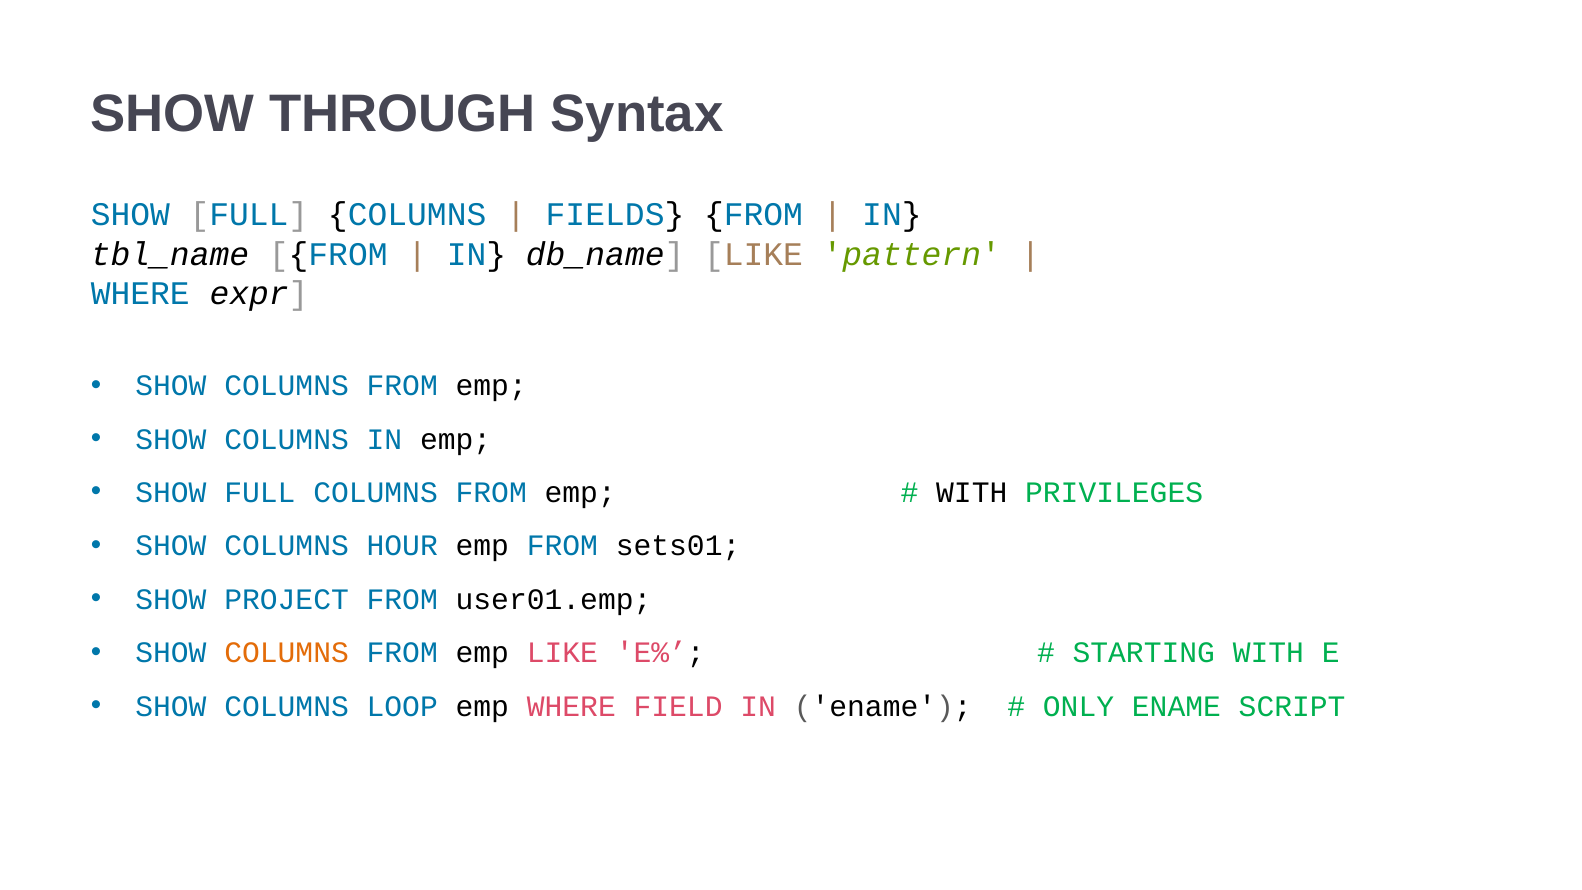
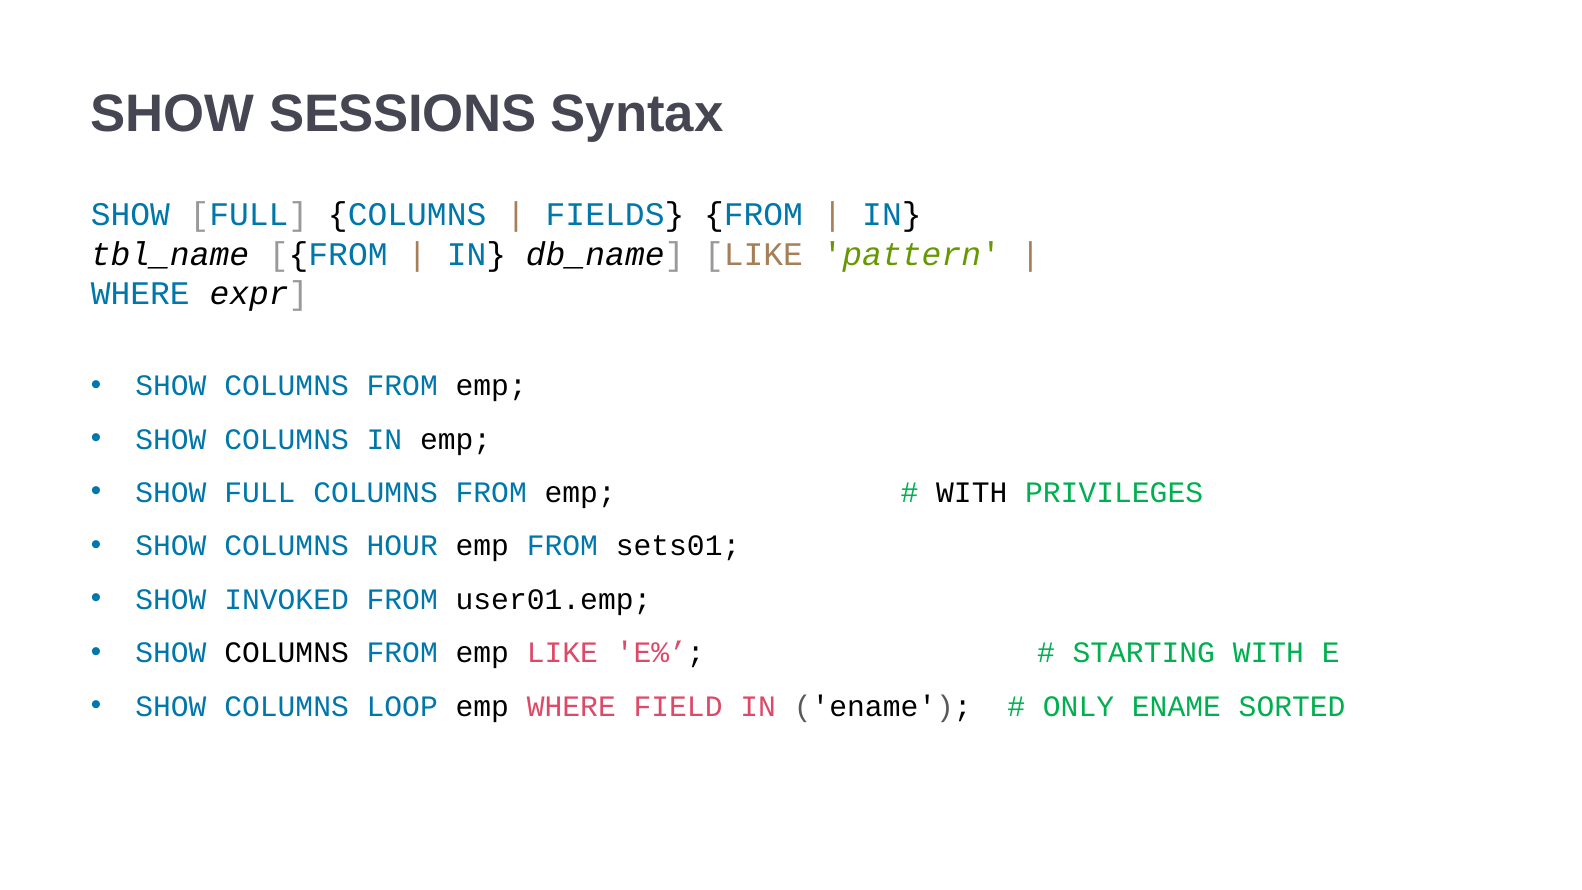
THROUGH: THROUGH -> SESSIONS (403, 114)
PROJECT: PROJECT -> INVOKED (287, 599)
COLUMNS colour: orange -> black (287, 653)
SCRIPT: SCRIPT -> SORTED (1292, 706)
